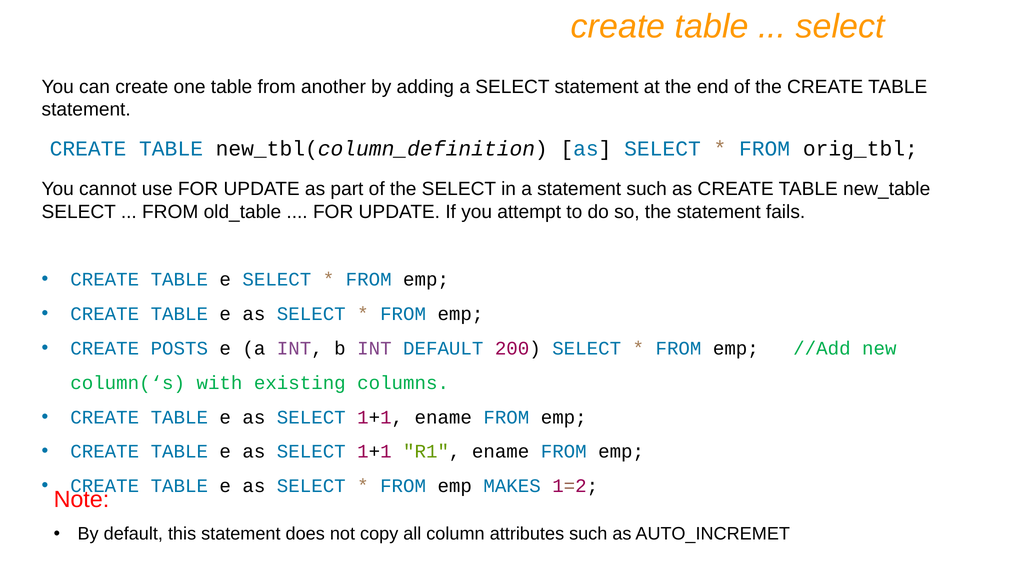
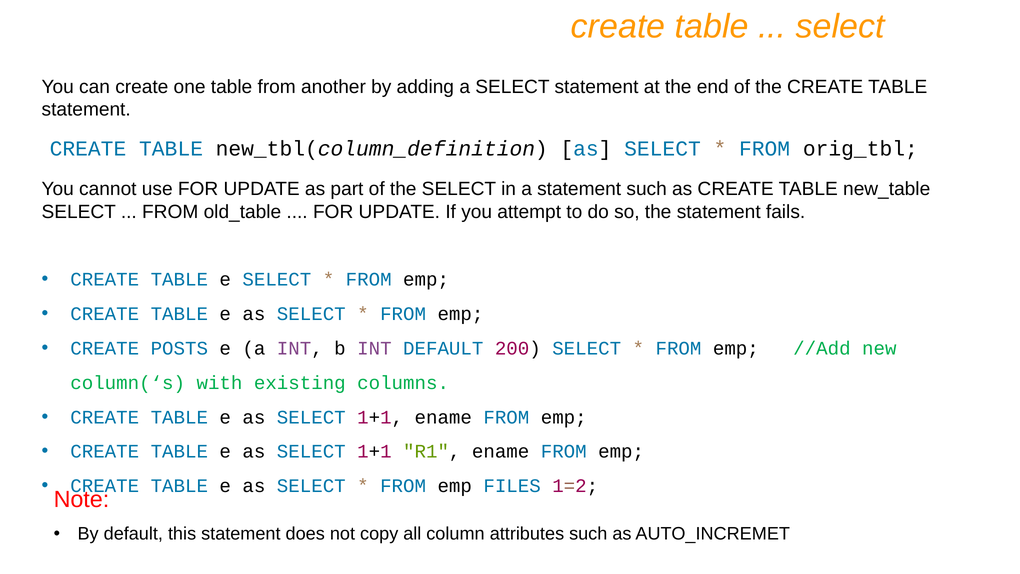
MAKES: MAKES -> FILES (512, 486)
